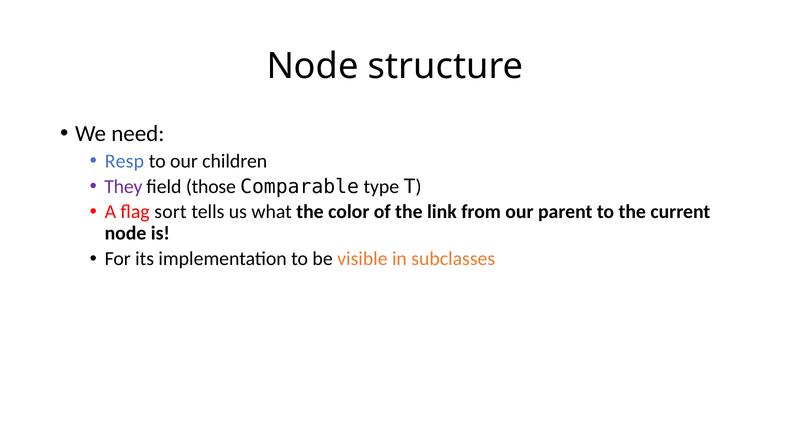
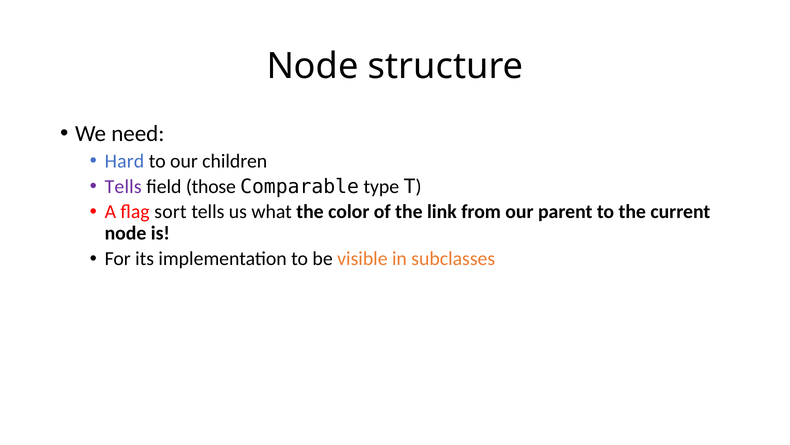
Resp: Resp -> Hard (124, 161)
They: They -> Tells (123, 186)
